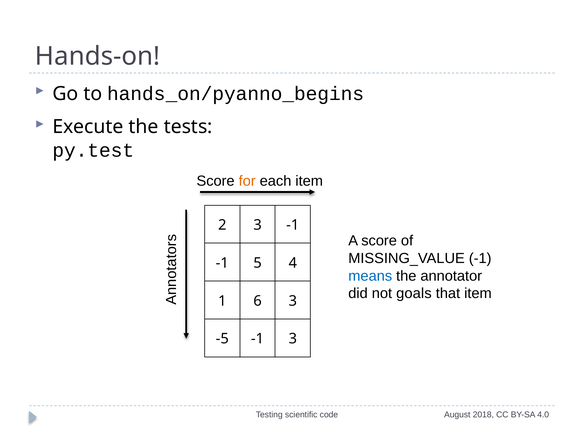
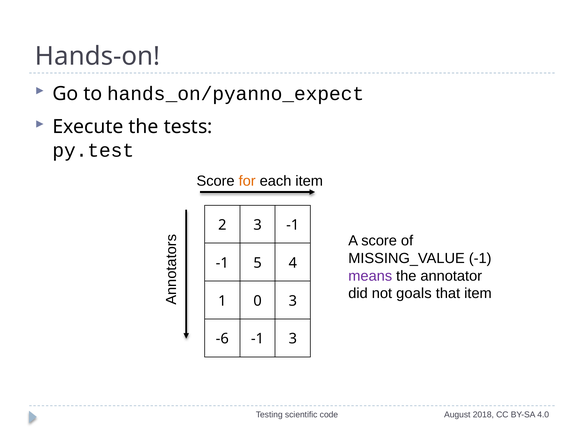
hands_on/pyanno_begins: hands_on/pyanno_begins -> hands_on/pyanno_expect (236, 94)
means colour: blue -> purple (370, 276)
6: 6 -> 0 (258, 301)
-5: -5 -> -6 (222, 339)
